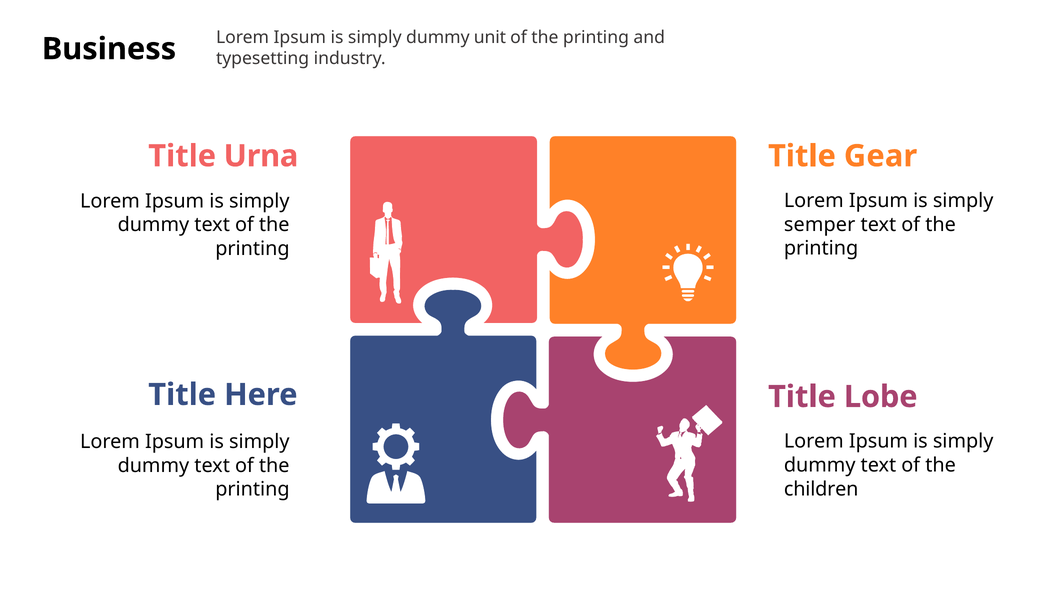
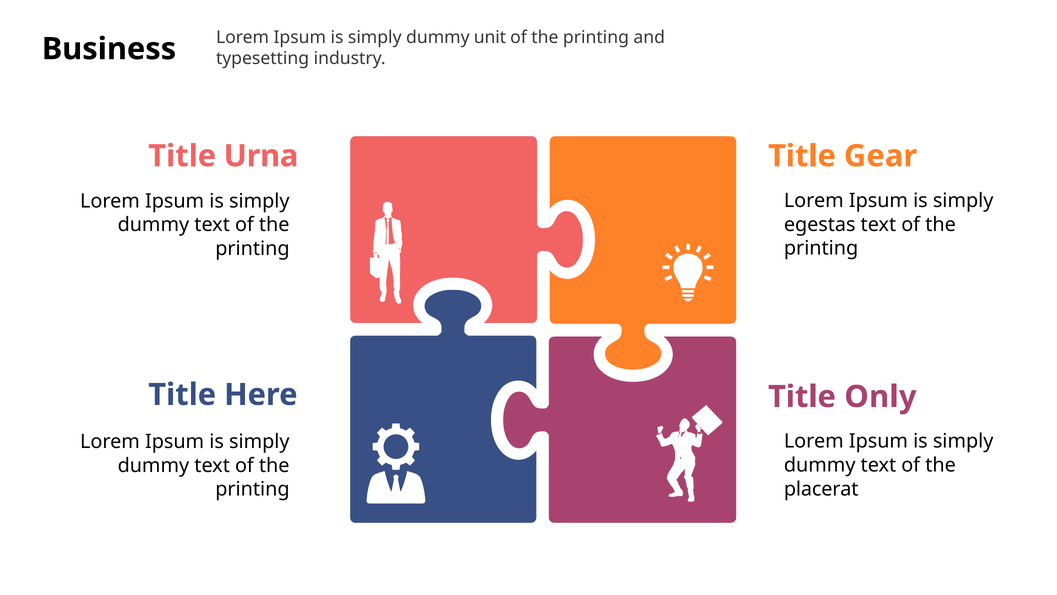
semper: semper -> egestas (820, 224)
Lobe: Lobe -> Only (880, 397)
children: children -> placerat (821, 489)
